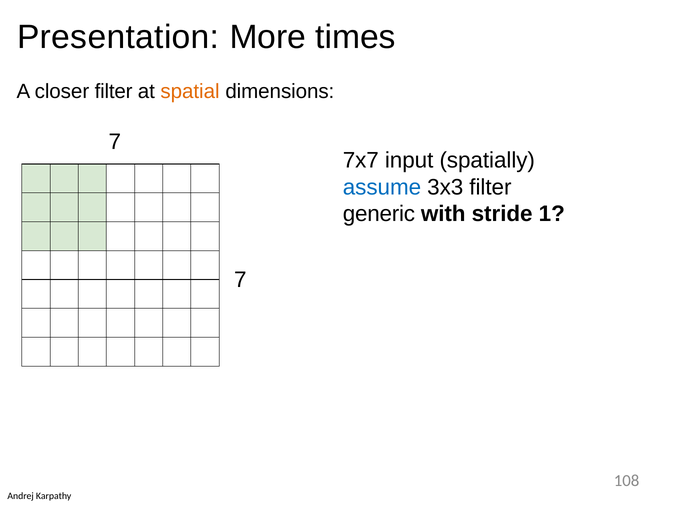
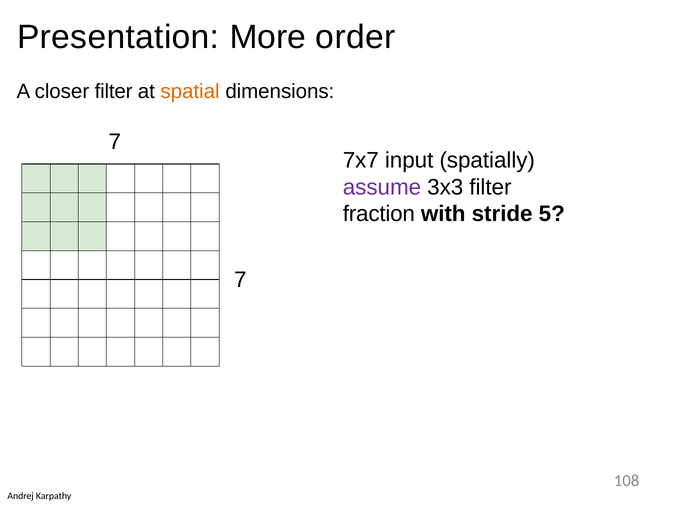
times: times -> order (355, 37)
assume colour: blue -> purple (382, 187)
generic: generic -> fraction (379, 214)
1: 1 -> 5 (552, 214)
